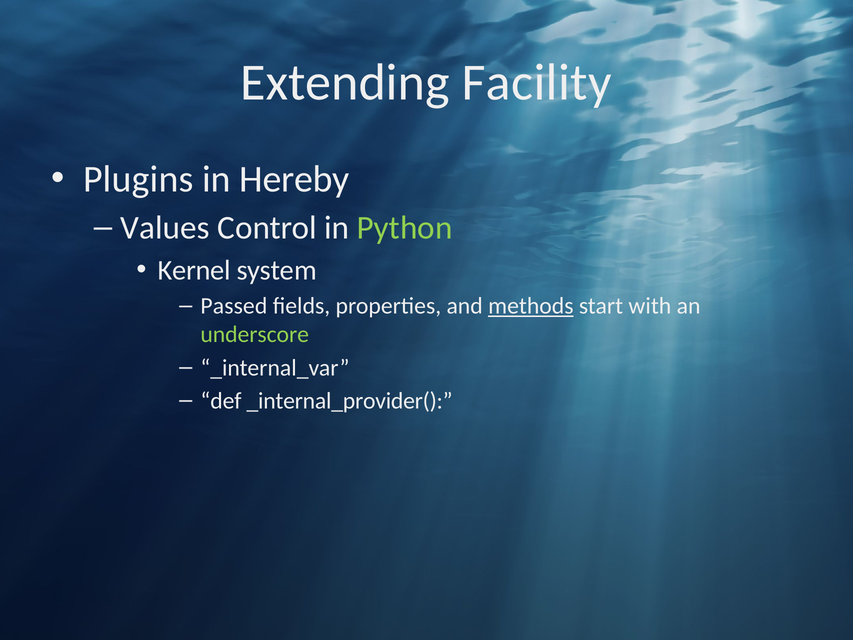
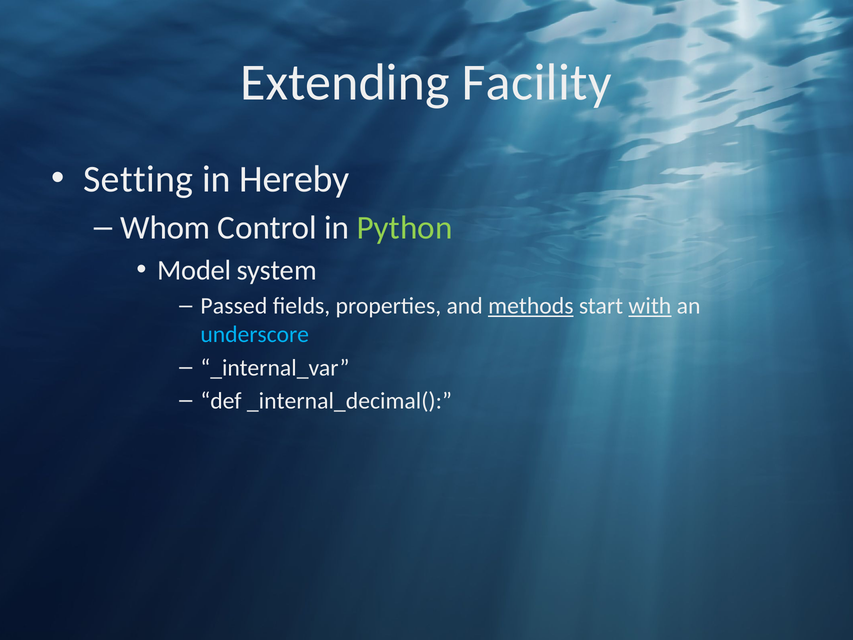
Plugins: Plugins -> Setting (138, 179)
Values: Values -> Whom (165, 228)
Kernel: Kernel -> Model (194, 270)
with underline: none -> present (650, 306)
underscore colour: light green -> light blue (255, 334)
_internal_provider(: _internal_provider( -> _internal_decimal( (349, 401)
